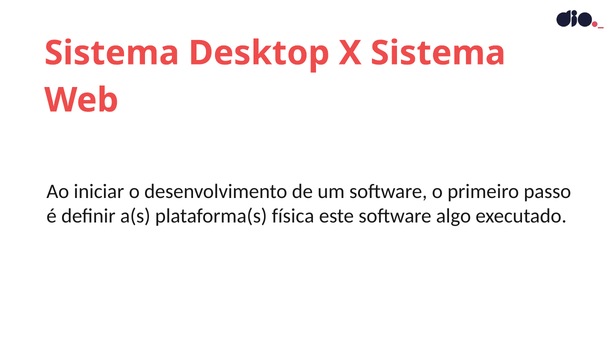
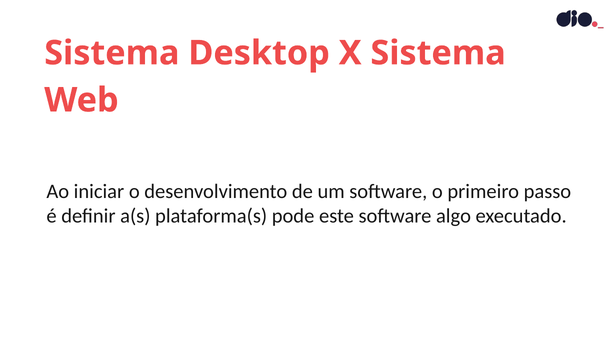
física: física -> pode (293, 216)
